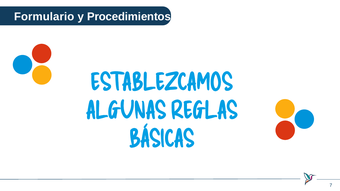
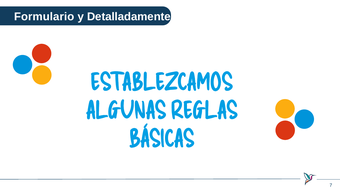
Procedimientos: Procedimientos -> Detalladamente (129, 17)
